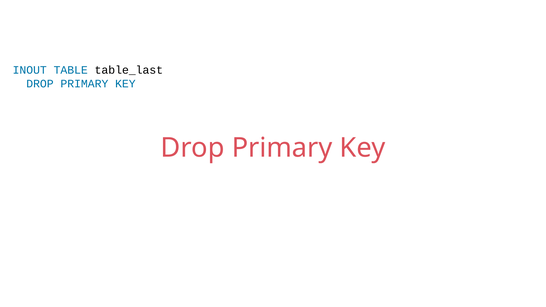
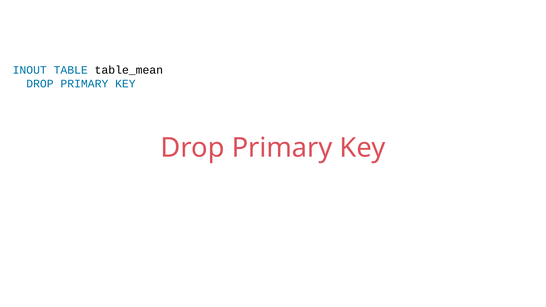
table_last: table_last -> table_mean (129, 70)
